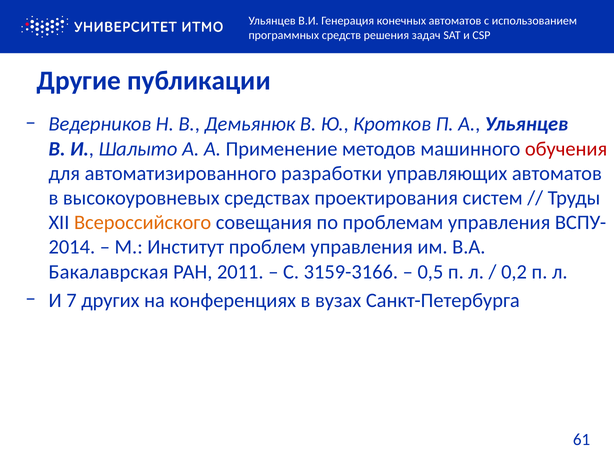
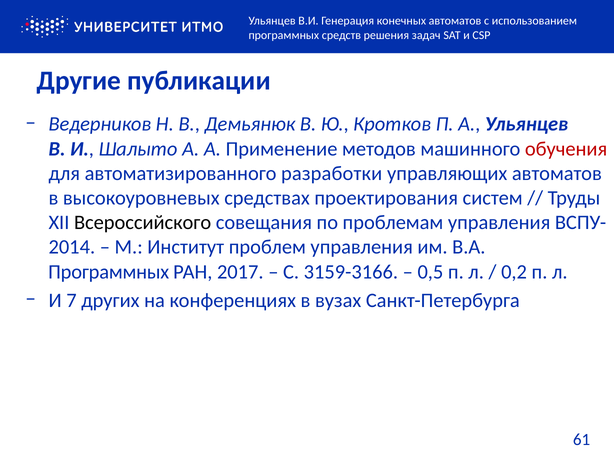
Всероссийского colour: orange -> black (143, 222)
Бакалаврская: Бакалаврская -> Программных (109, 271)
2011: 2011 -> 2017 (240, 271)
